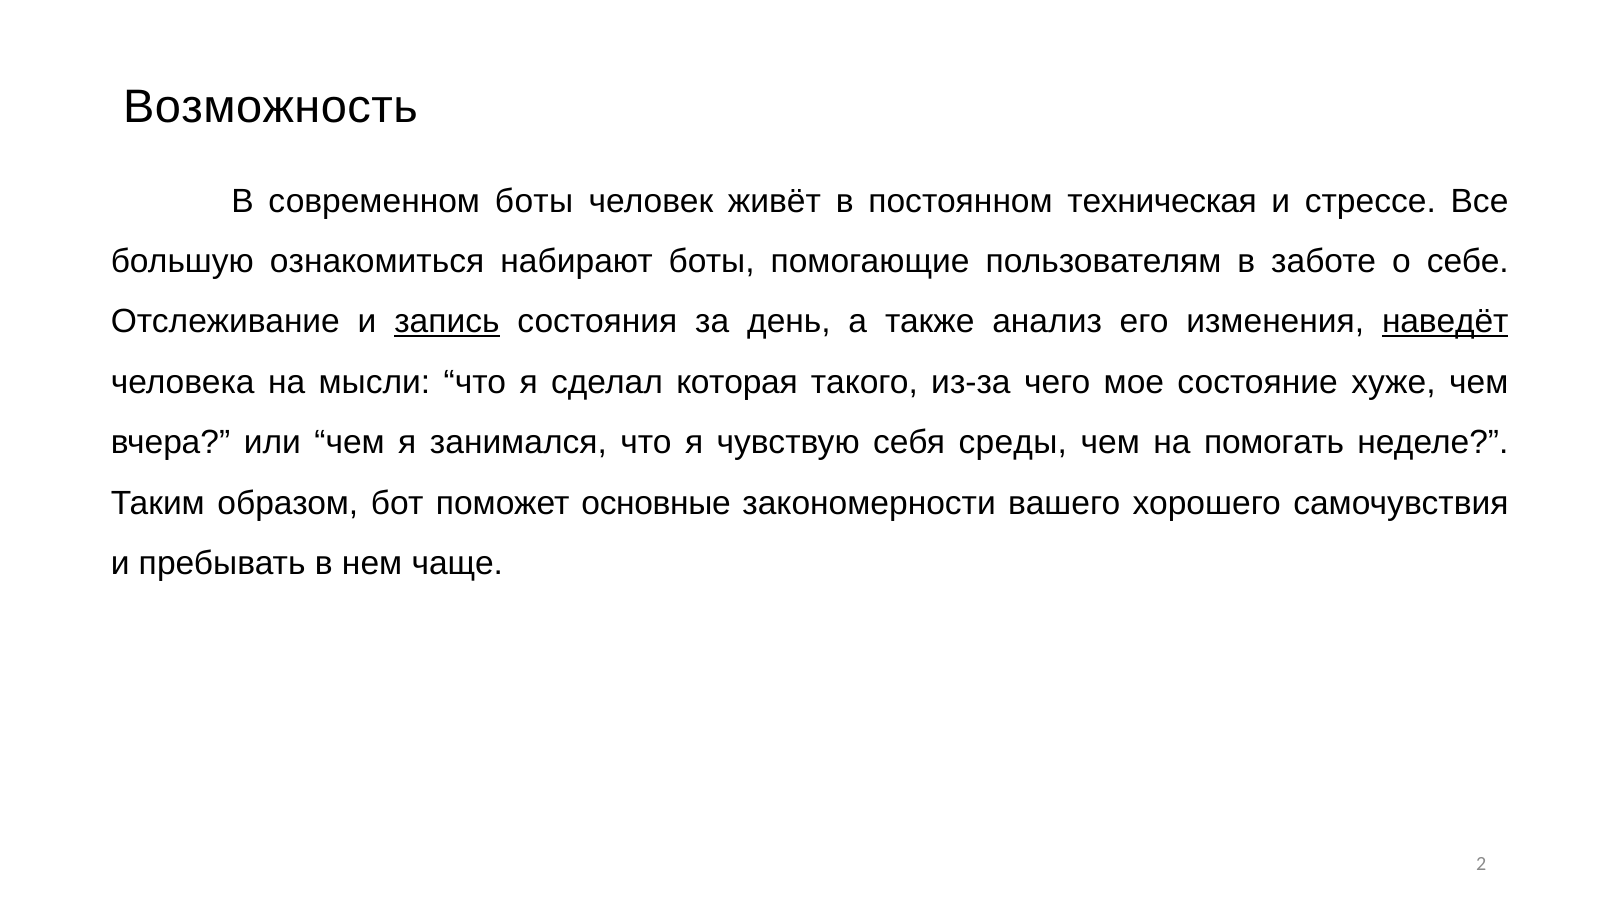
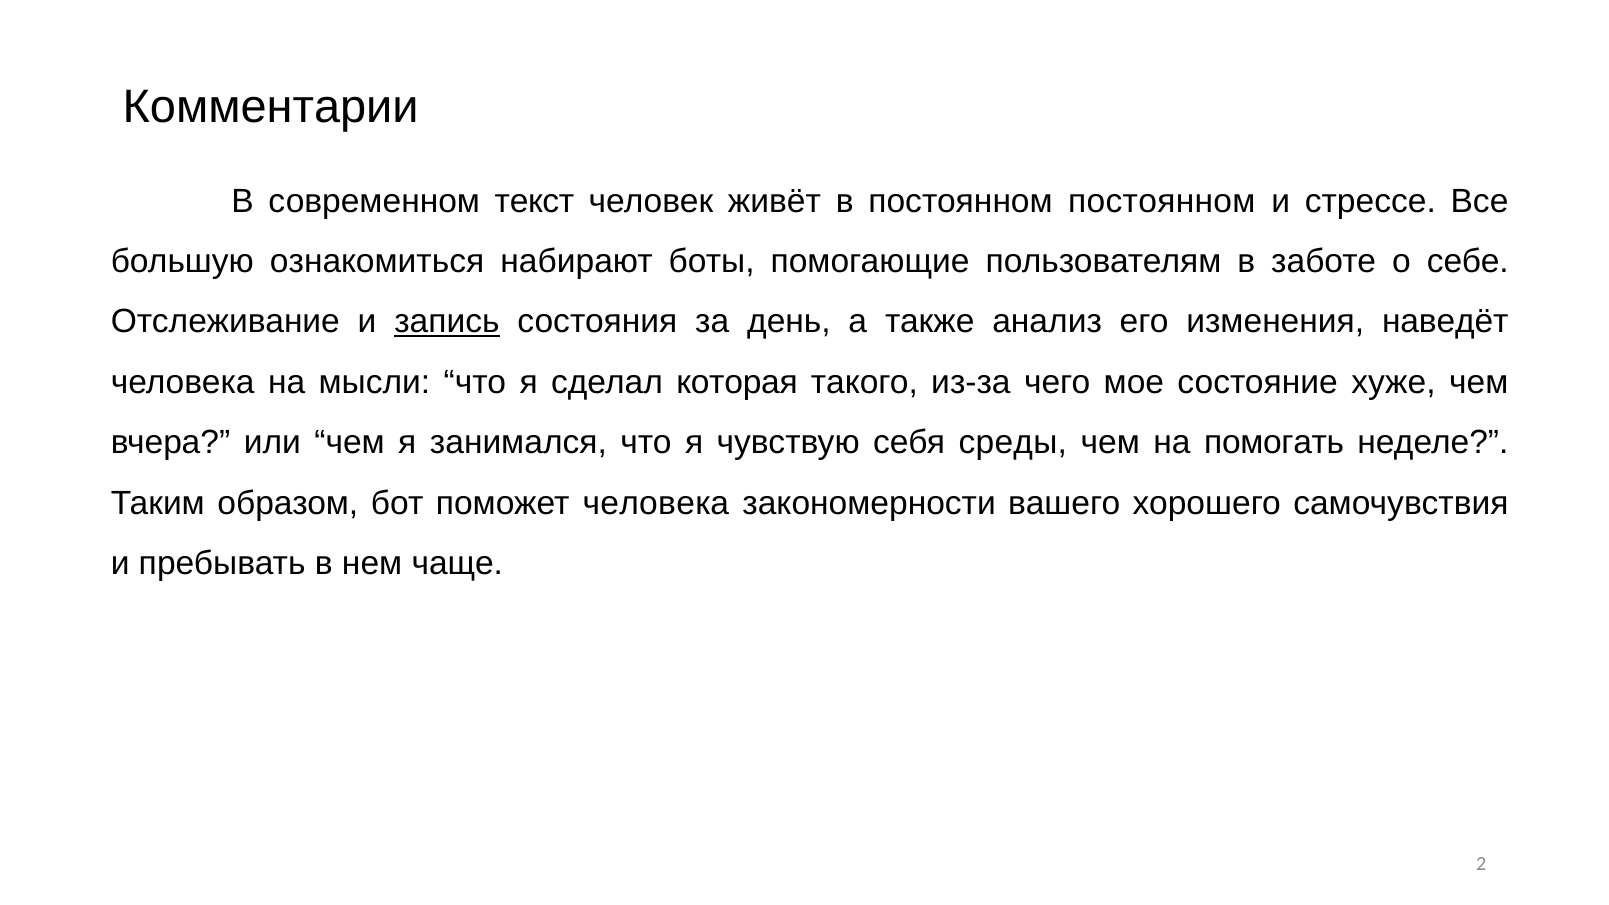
Возможность: Возможность -> Комментарии (271, 107)
современном боты: боты -> текст (534, 201)
постоянном техническая: техническая -> постоянном (1162, 201)
наведёт underline: present -> none (1445, 322)
поможет основные: основные -> человека (656, 503)
